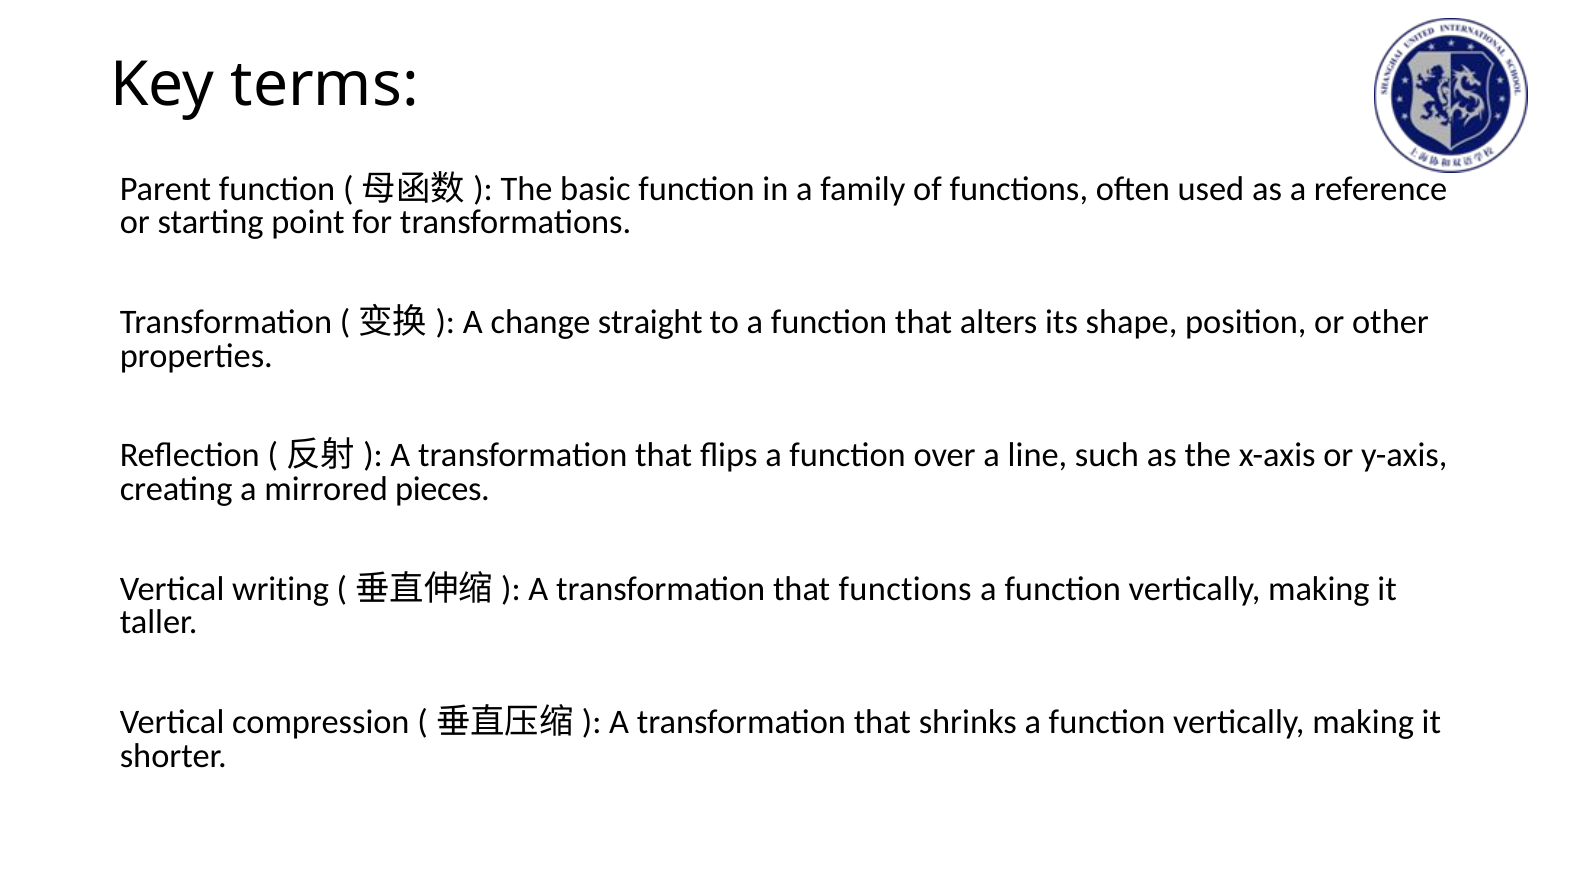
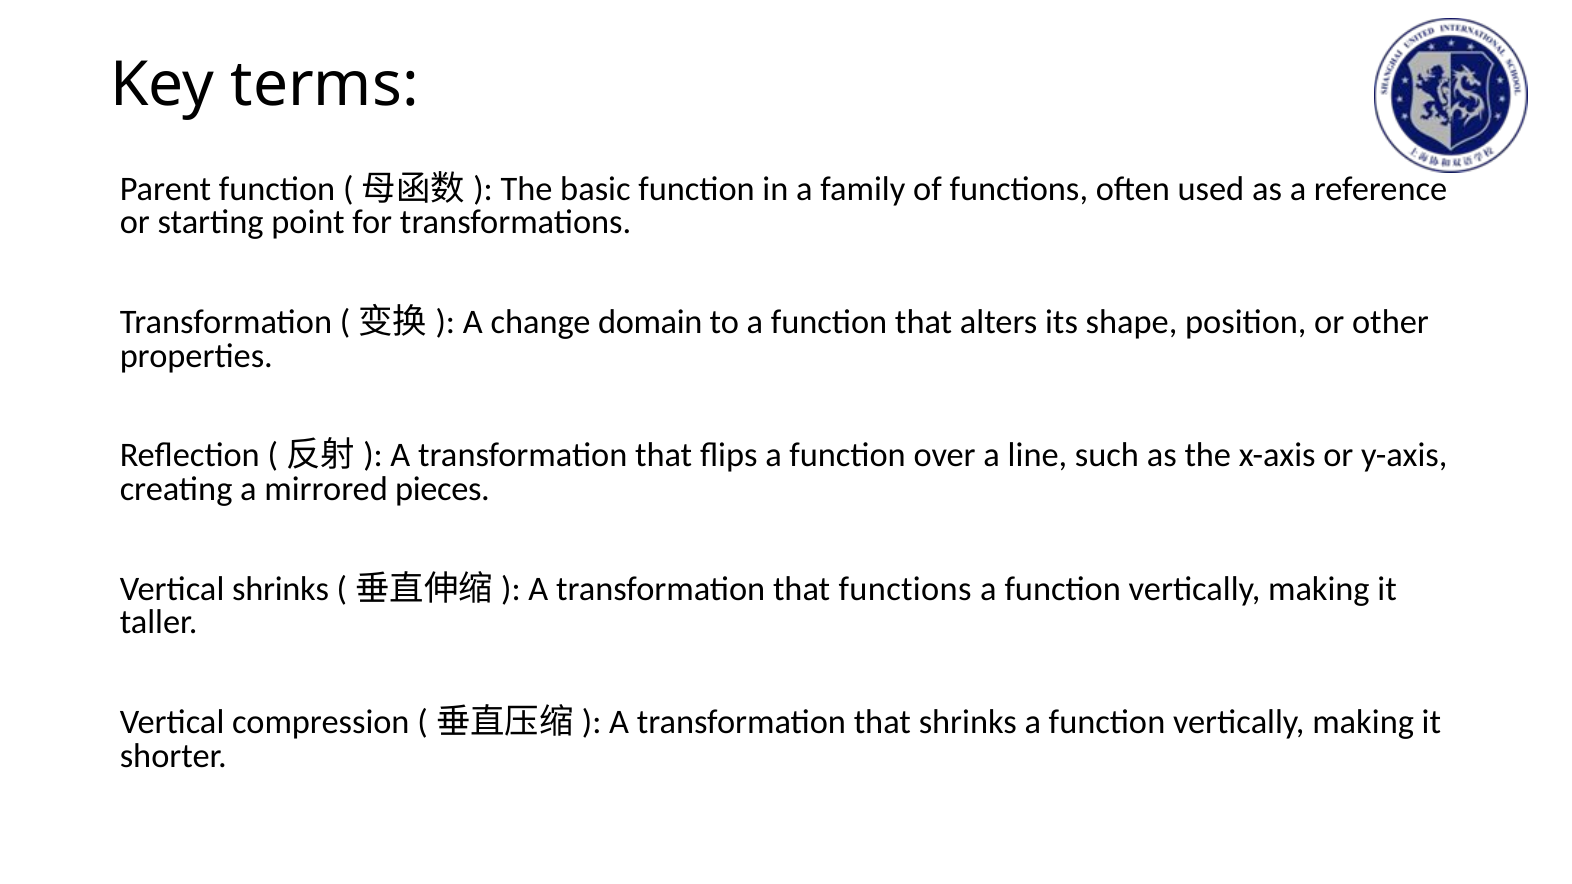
straight: straight -> domain (650, 322)
Vertical writing: writing -> shrinks (281, 589)
